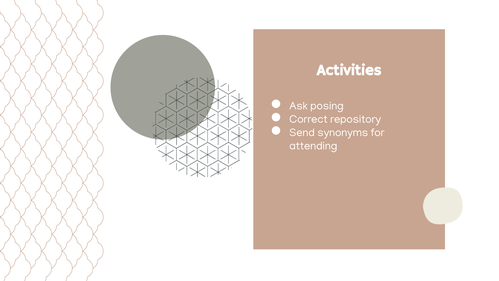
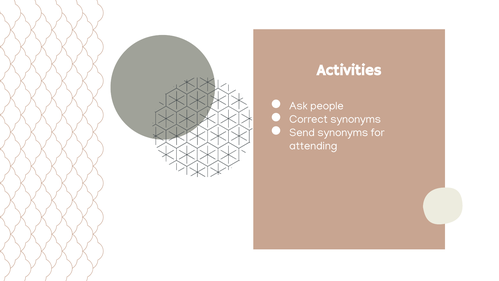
posing: posing -> people (327, 106)
Correct repository: repository -> synonyms (356, 119)
